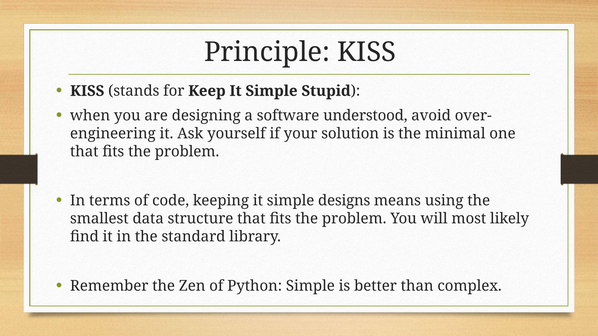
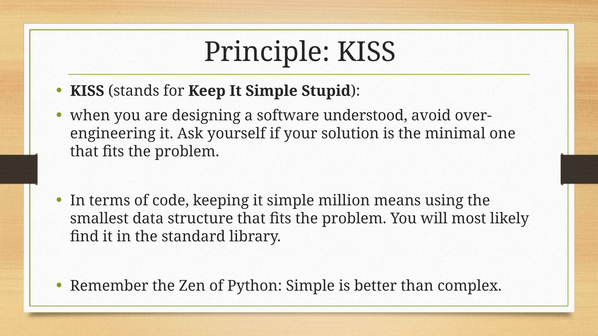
designs: designs -> million (344, 201)
